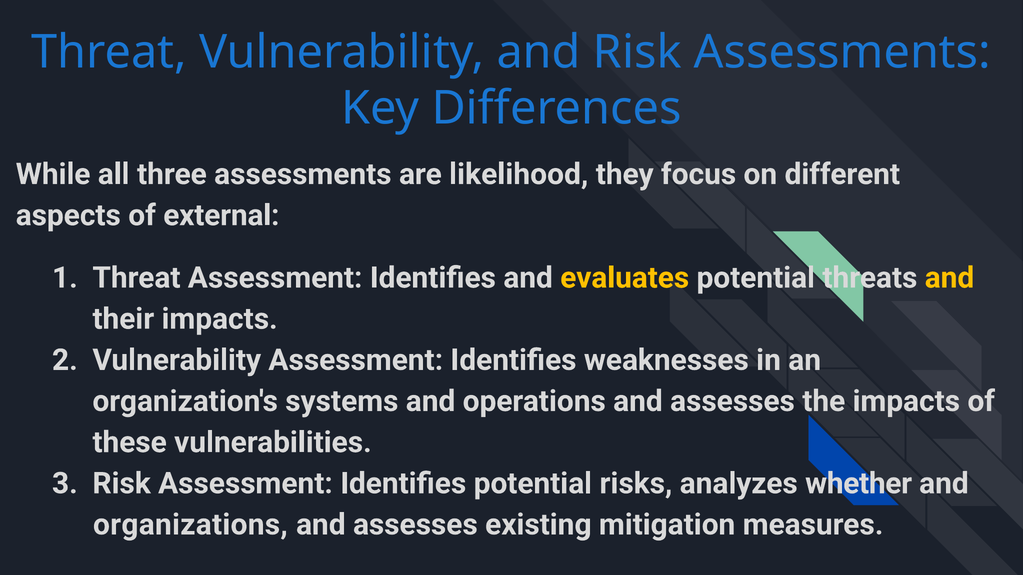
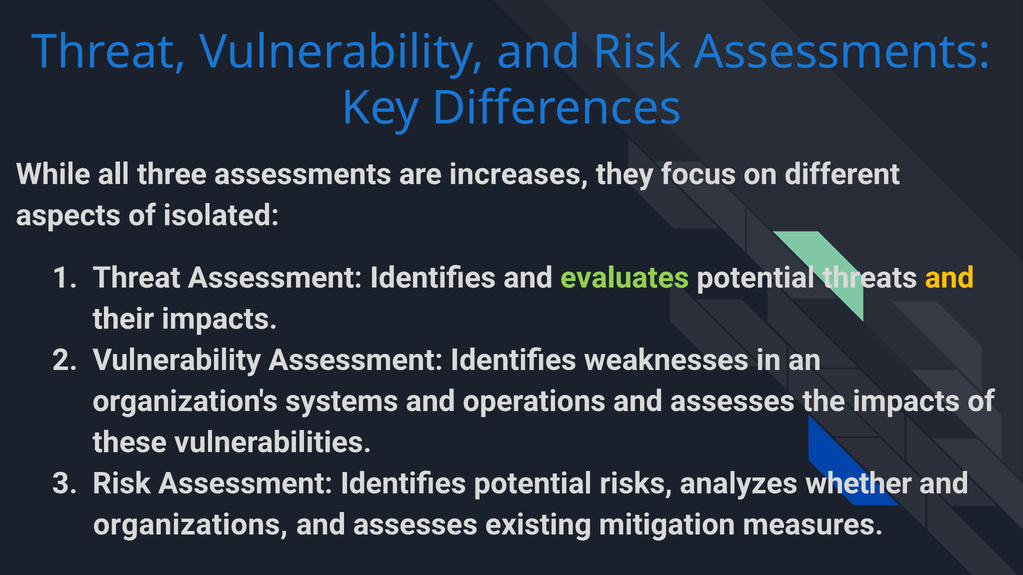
likelihood: likelihood -> increases (519, 174)
external: external -> isolated (221, 216)
evaluates colour: yellow -> light green (625, 278)
